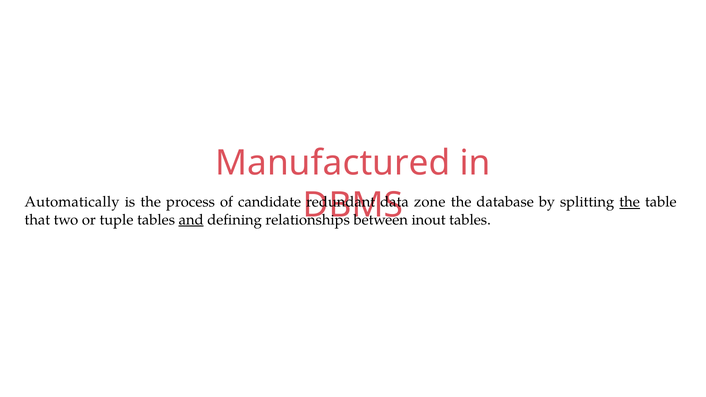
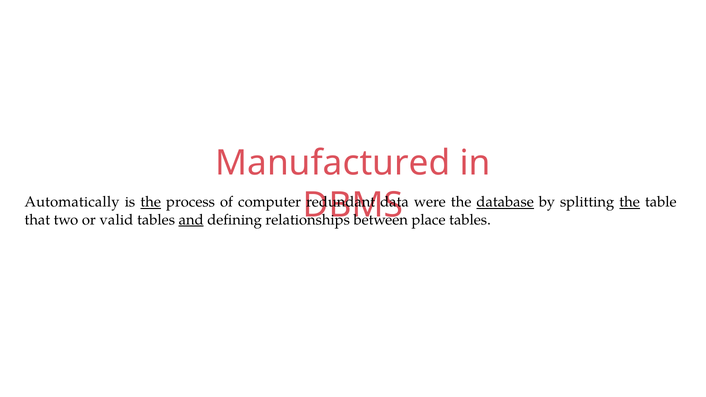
the underline: none -> present (151, 202)
candidate: candidate -> computer (270, 202)
zone: zone -> were (430, 202)
database underline: none -> present (505, 202)
tuple: tuple -> valid (116, 220)
inout: inout -> place (429, 220)
